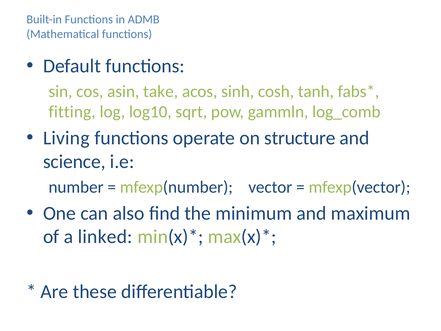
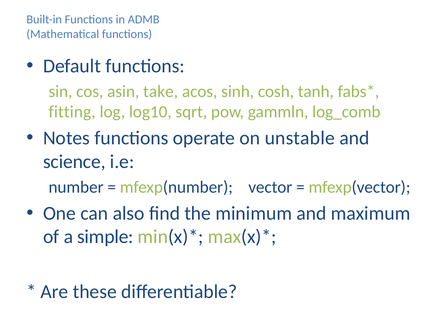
Living: Living -> Notes (66, 138)
structure: structure -> unstable (300, 138)
linked: linked -> simple (105, 237)
